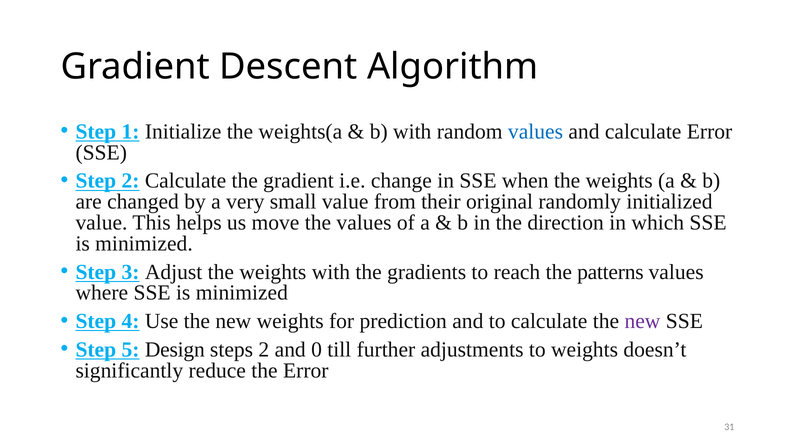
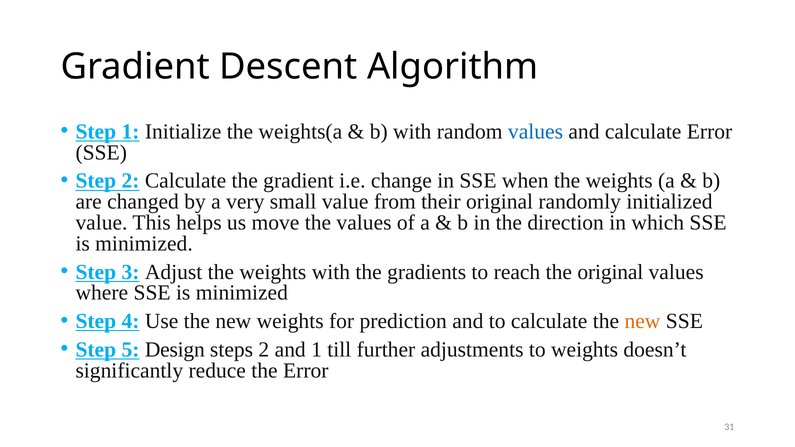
the patterns: patterns -> original (610, 272)
new colour: purple -> orange (642, 321)
and 0: 0 -> 1 (317, 350)
